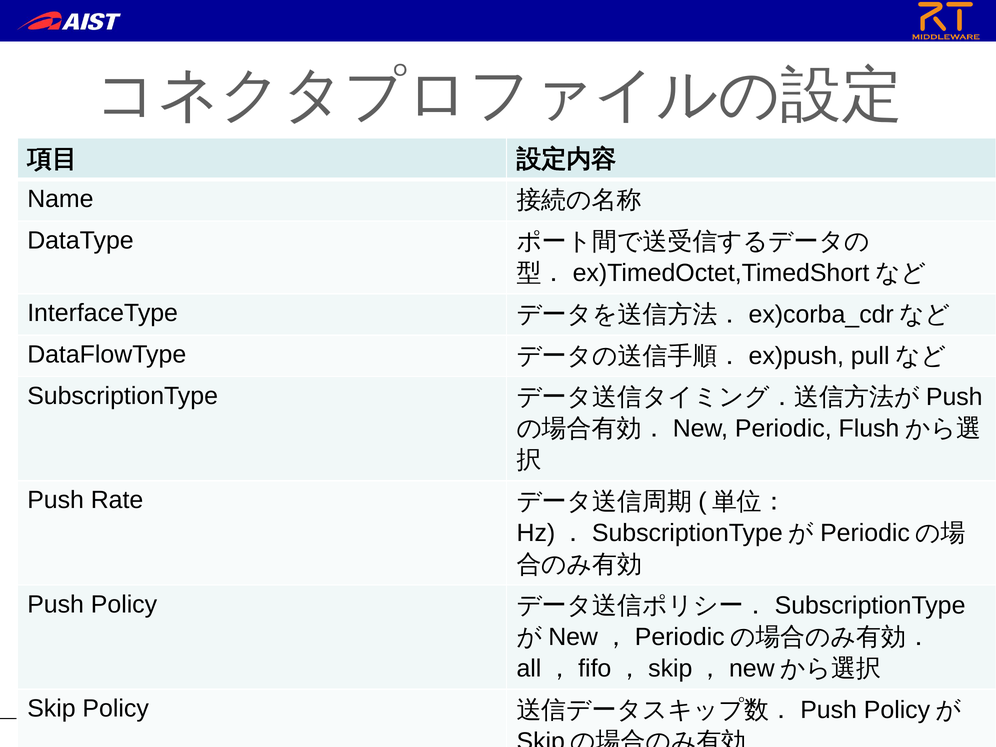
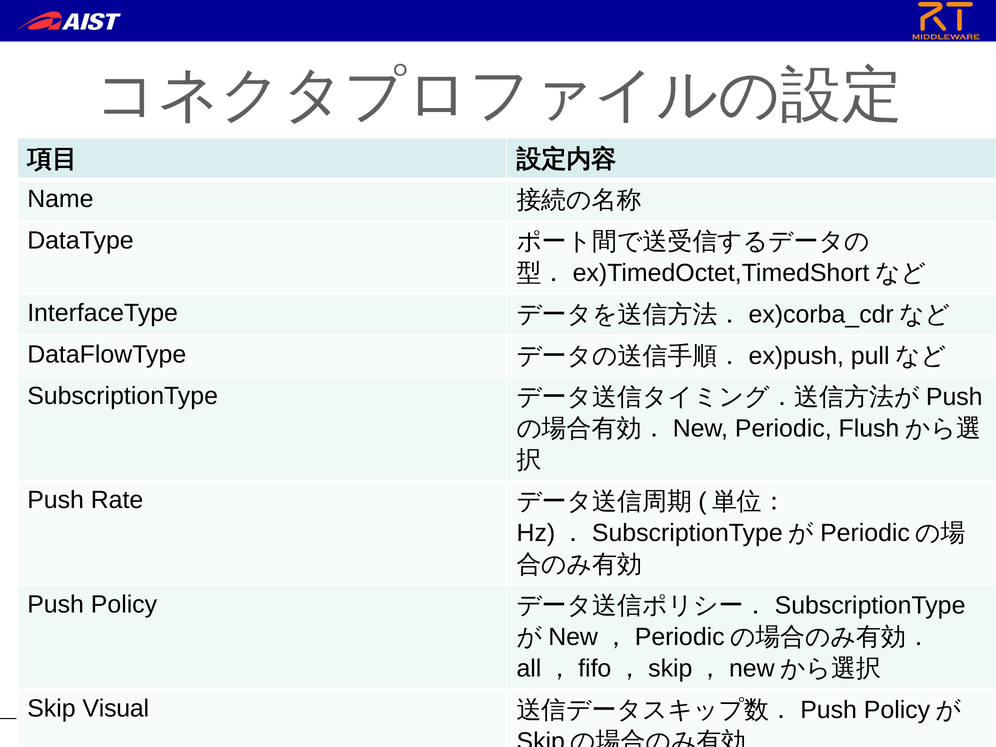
Skip Policy: Policy -> Visual (116, 709)
